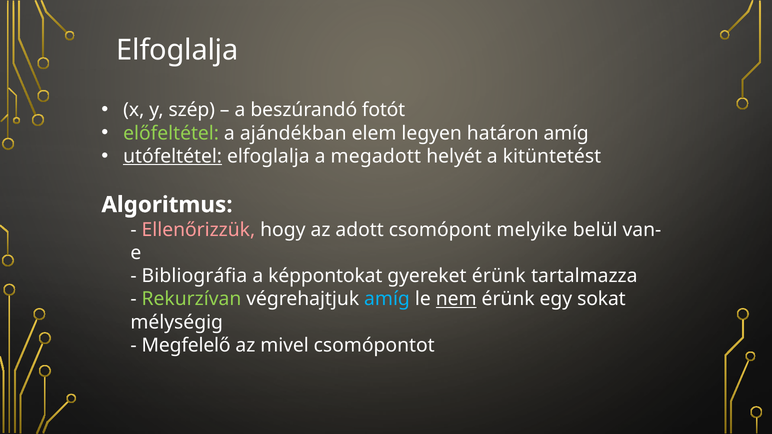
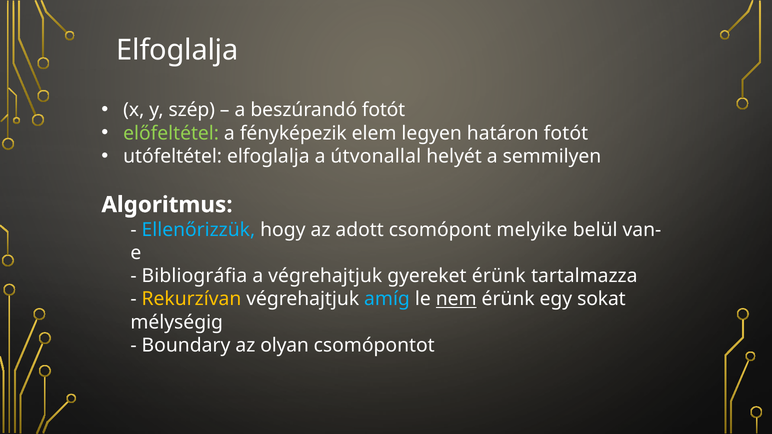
ajándékban: ajándékban -> fényképezik (293, 133)
határon amíg: amíg -> fotót (566, 133)
utófeltétel underline: present -> none (173, 156)
megadott: megadott -> útvonallal (376, 156)
kitüntetést: kitüntetést -> semmilyen (552, 156)
Ellenőrizzük colour: pink -> light blue (198, 230)
a képpontokat: képpontokat -> végrehajtjuk (325, 276)
Rekurzívan colour: light green -> yellow (191, 299)
Megfelelő: Megfelelő -> Boundary (186, 346)
mivel: mivel -> olyan (285, 346)
